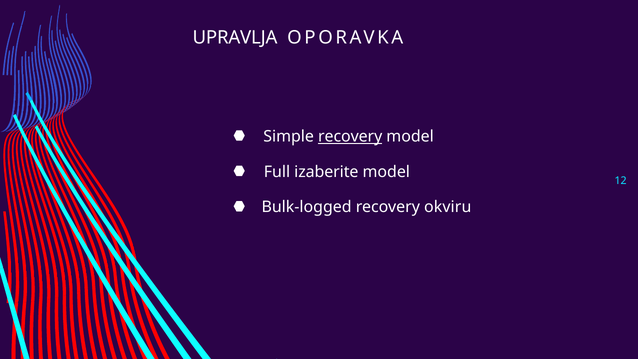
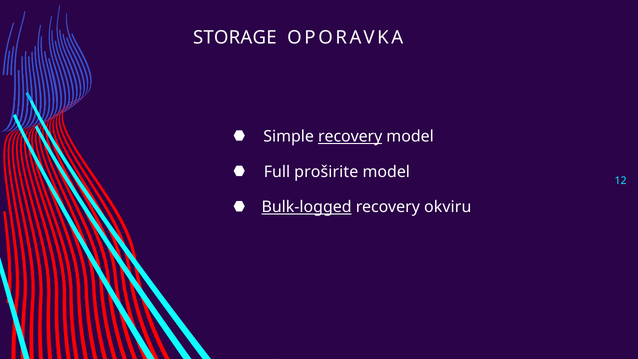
UPRAVLJA: UPRAVLJA -> STORAGE (235, 38)
izaberite: izaberite -> proširite (326, 172)
Bulk-logged underline: none -> present (307, 207)
